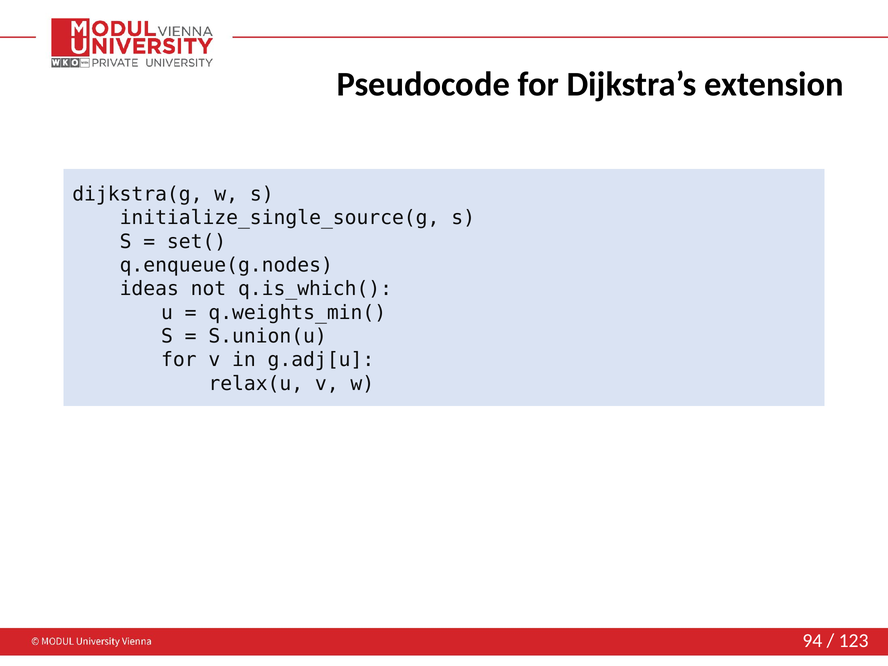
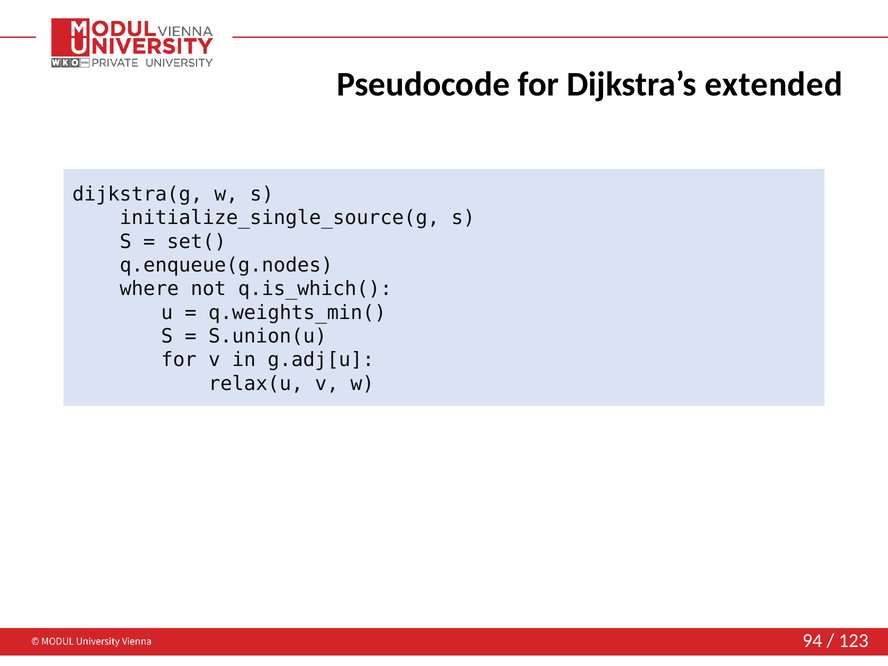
extension: extension -> extended (774, 85)
ideas: ideas -> where (149, 289)
